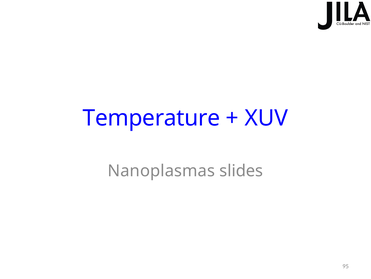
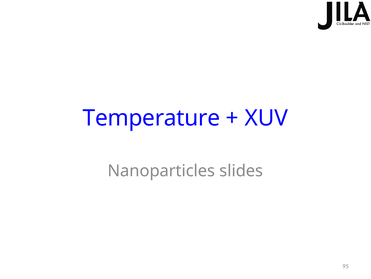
Nanoplasmas: Nanoplasmas -> Nanoparticles (161, 171)
